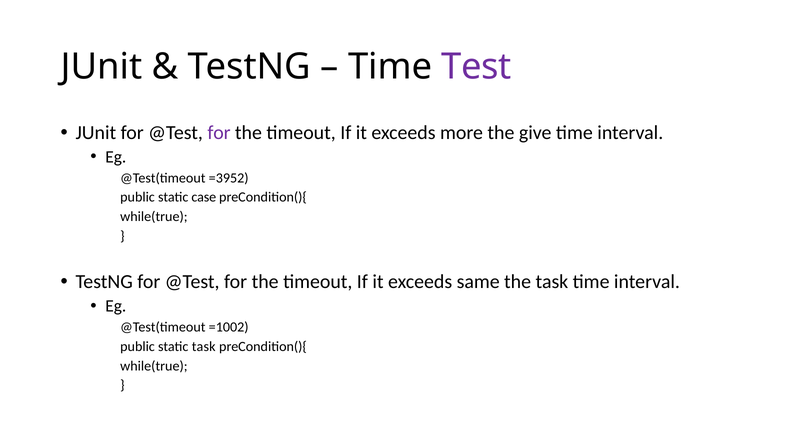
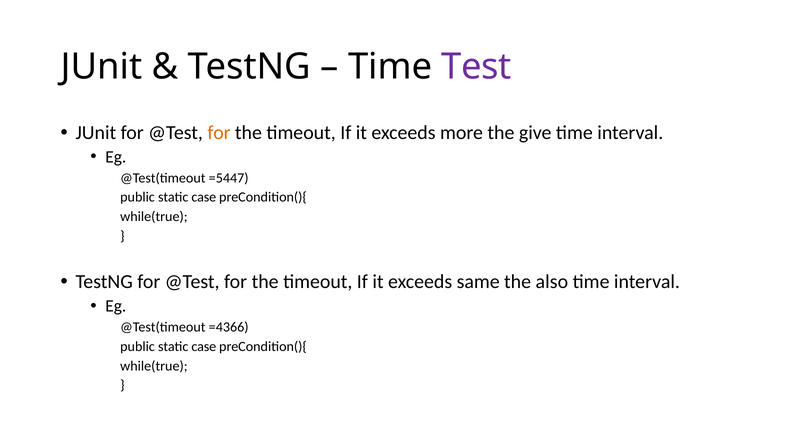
for colour: purple -> orange (219, 133)
=3952: =3952 -> =5447 (229, 178)
the task: task -> also (552, 282)
=1002: =1002 -> =4366 (229, 327)
task: task -> case (204, 347)
